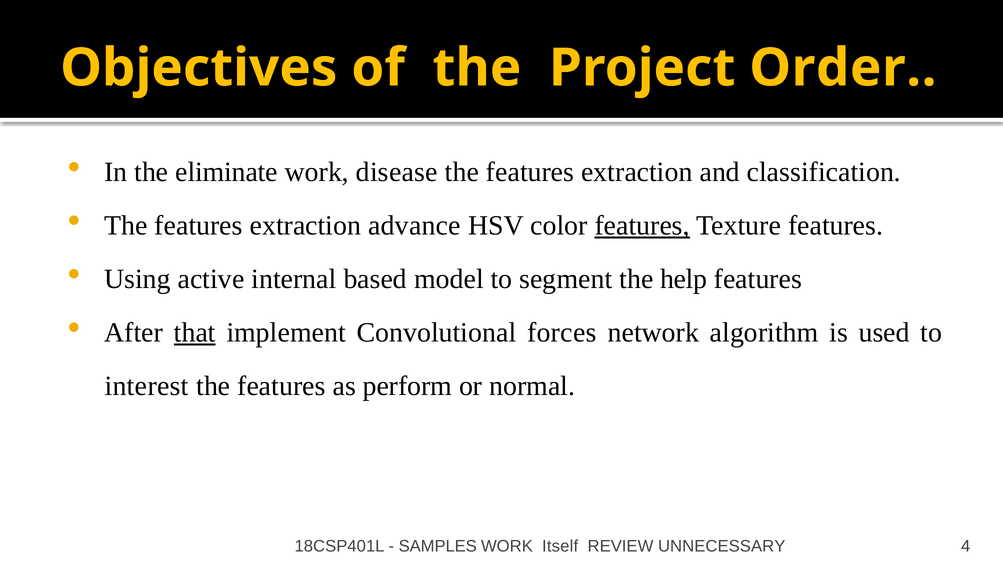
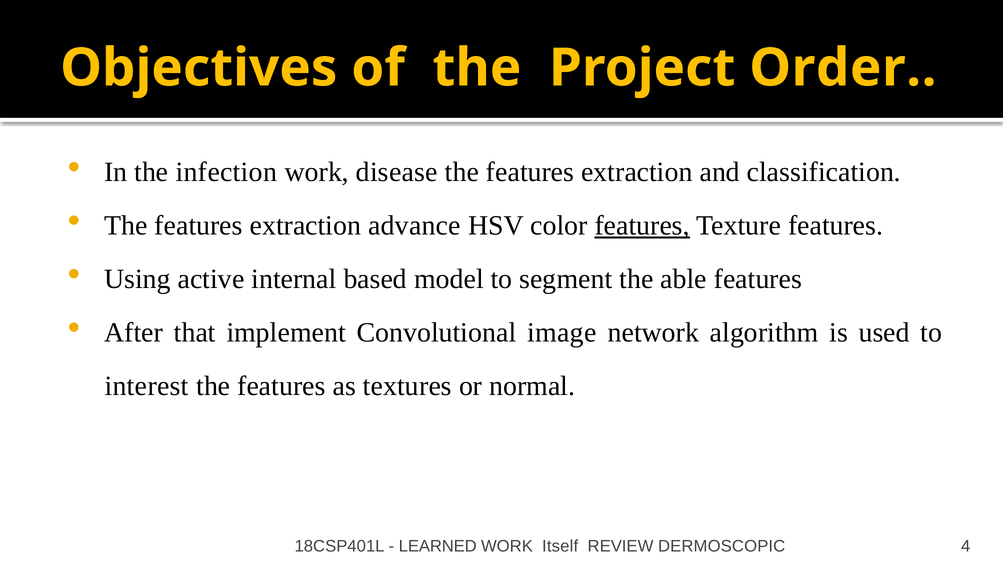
eliminate: eliminate -> infection (226, 172)
help: help -> able (684, 279)
that underline: present -> none (195, 333)
forces: forces -> image (562, 333)
perform: perform -> textures (407, 386)
SAMPLES: SAMPLES -> LEARNED (438, 547)
UNNECESSARY: UNNECESSARY -> DERMOSCOPIC (722, 547)
